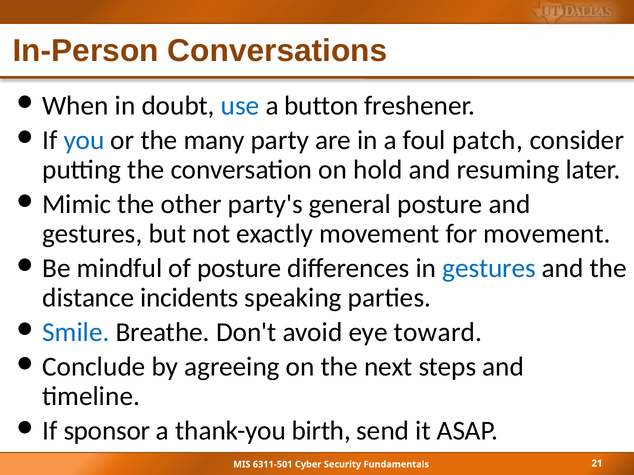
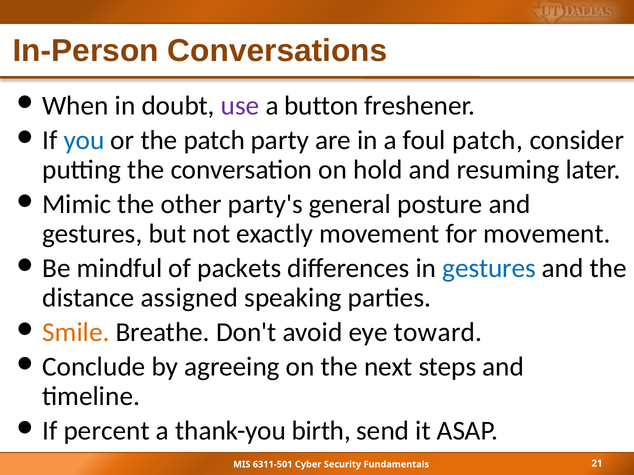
use colour: blue -> purple (240, 106)
the many: many -> patch (214, 141)
of posture: posture -> packets (239, 269)
incidents: incidents -> assigned (189, 298)
Smile colour: blue -> orange (76, 333)
sponsor: sponsor -> percent (107, 431)
